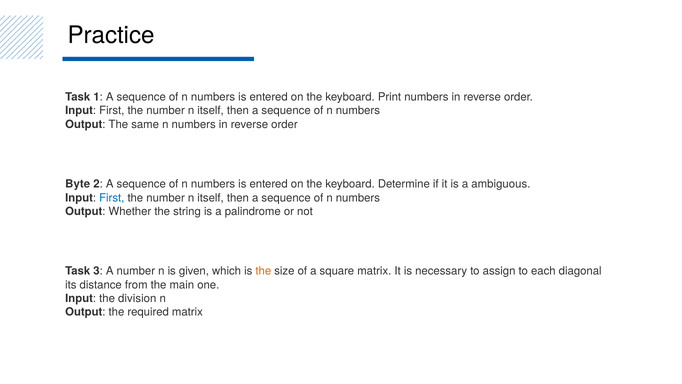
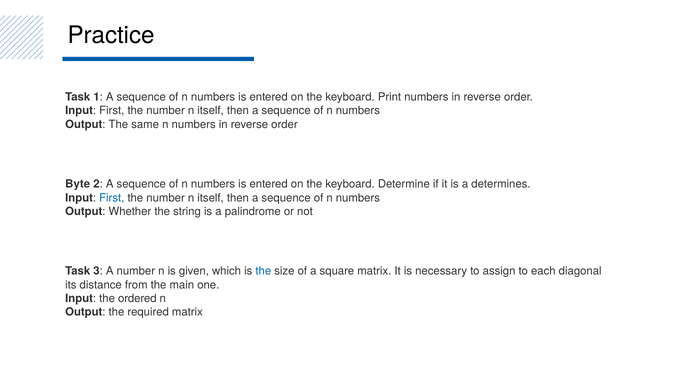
ambiguous: ambiguous -> determines (501, 184)
the colour: orange -> blue (263, 271)
division: division -> ordered (137, 298)
